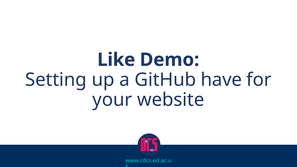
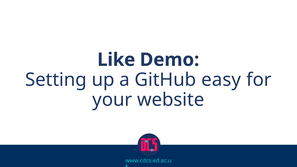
have: have -> easy (221, 80)
